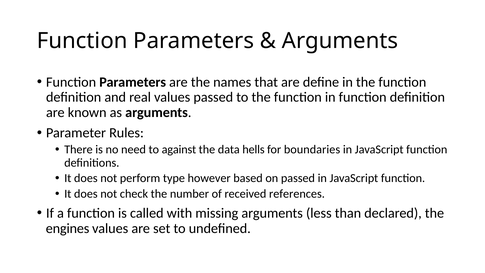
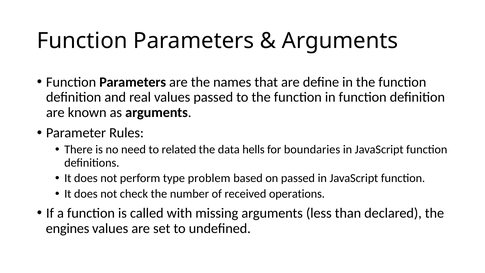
against: against -> related (179, 150)
however: however -> problem (209, 178)
references: references -> operations (297, 194)
